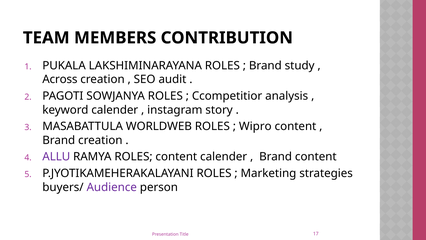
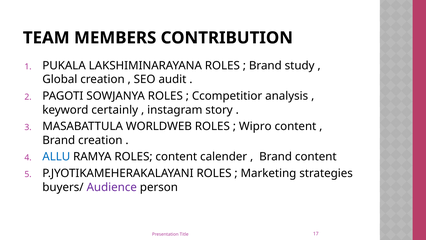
Across: Across -> Global (60, 79)
keyword calender: calender -> certainly (115, 110)
ALLU colour: purple -> blue (56, 157)
